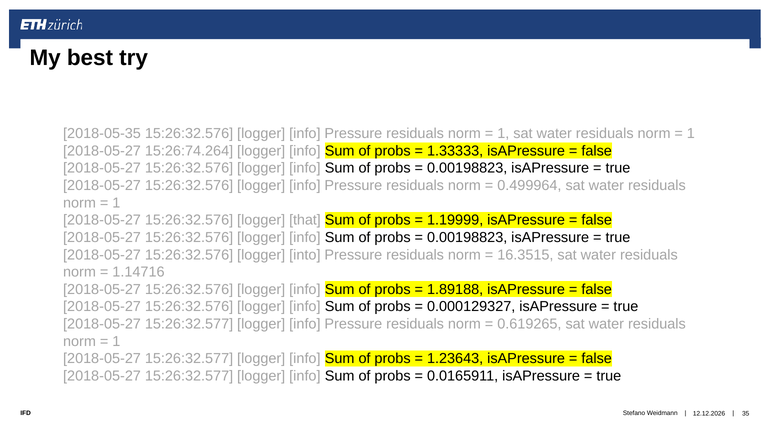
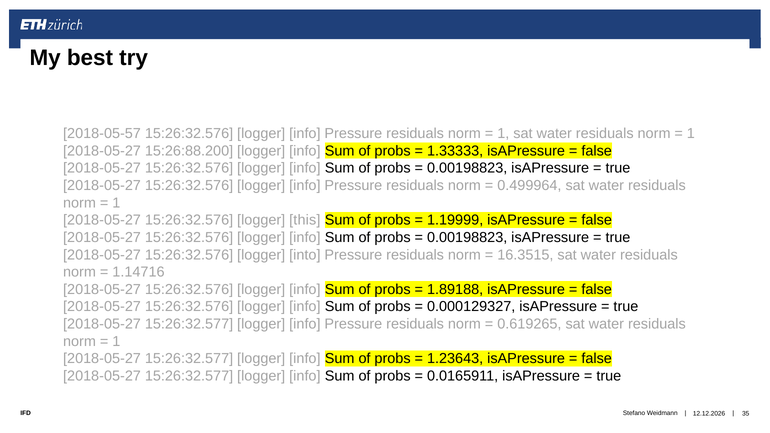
2018-05-35: 2018-05-35 -> 2018-05-57 (102, 134)
15:26:74.264: 15:26:74.264 -> 15:26:88.200 (189, 151)
that: that -> this (305, 220)
